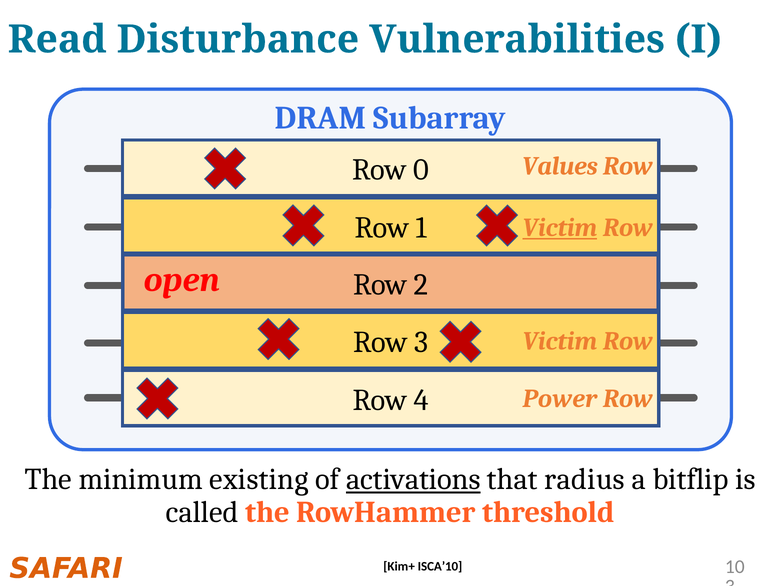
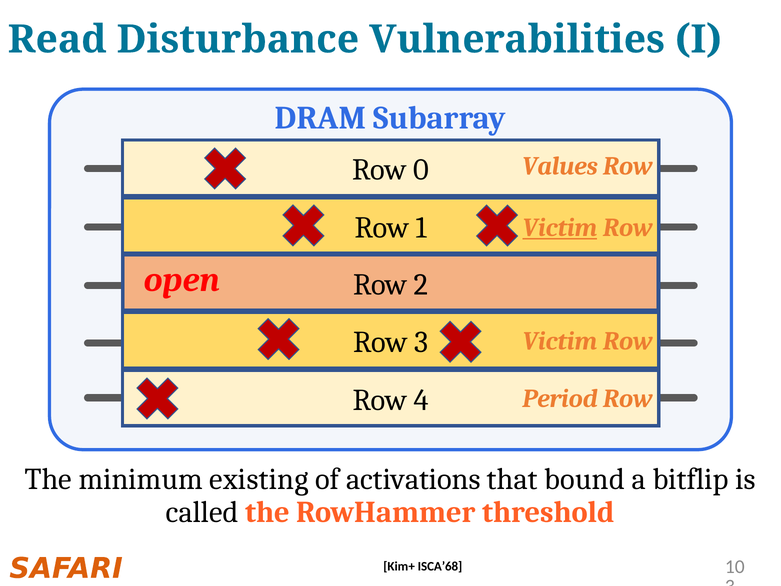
Power: Power -> Period (560, 399)
activations underline: present -> none (413, 479)
radius: radius -> bound (585, 479)
ISCA’10: ISCA’10 -> ISCA’68 (440, 566)
